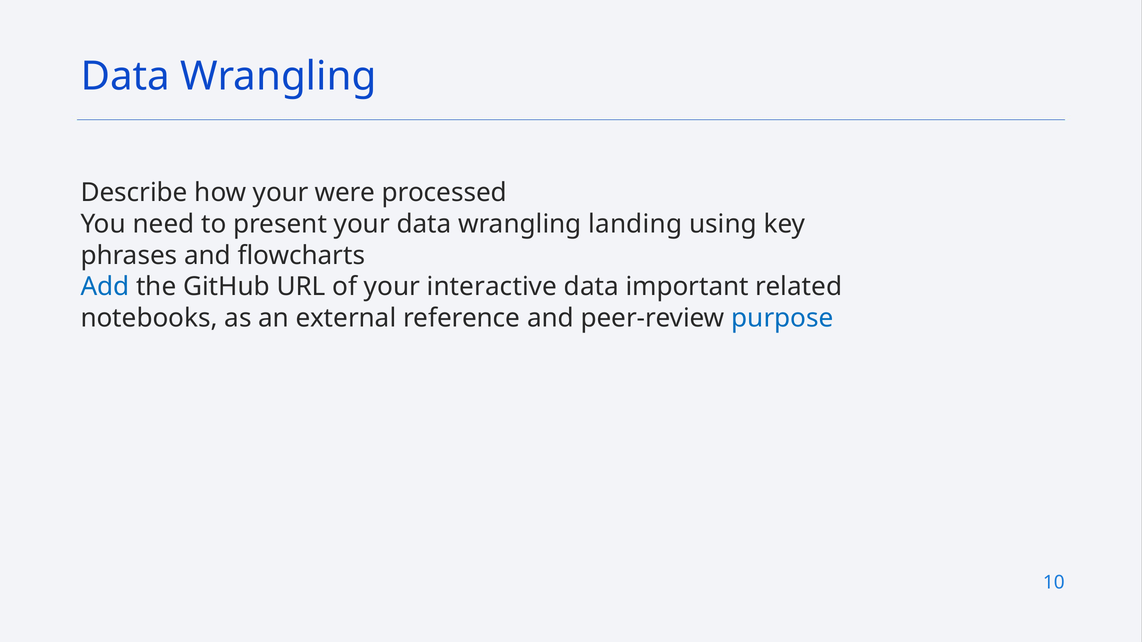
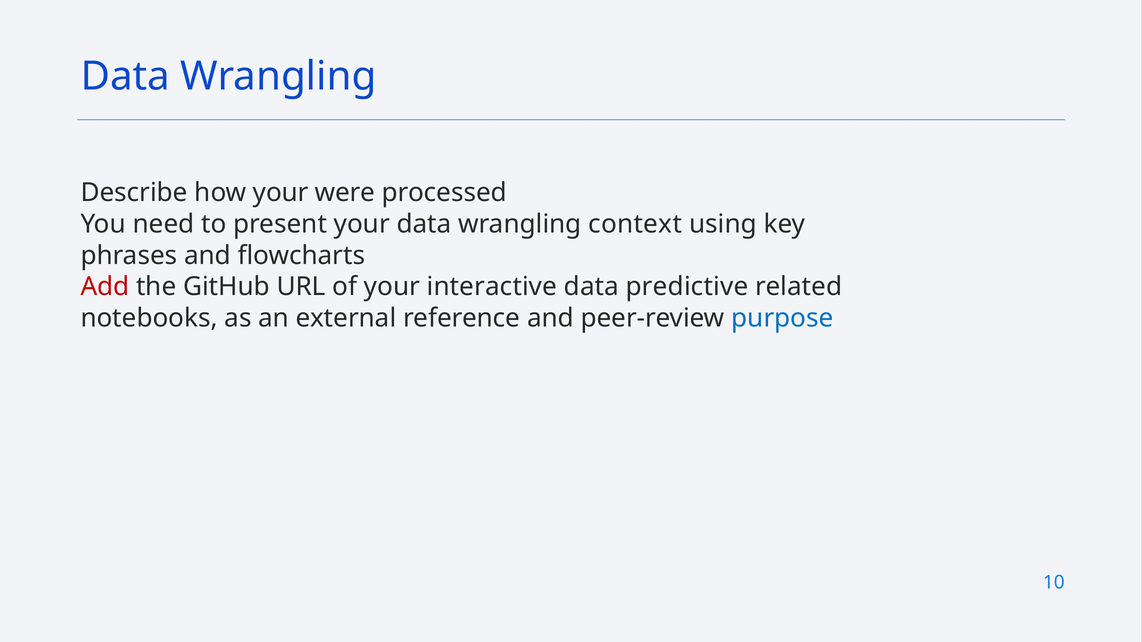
landing: landing -> context (635, 224)
Add colour: blue -> red (105, 287)
important: important -> predictive (687, 287)
